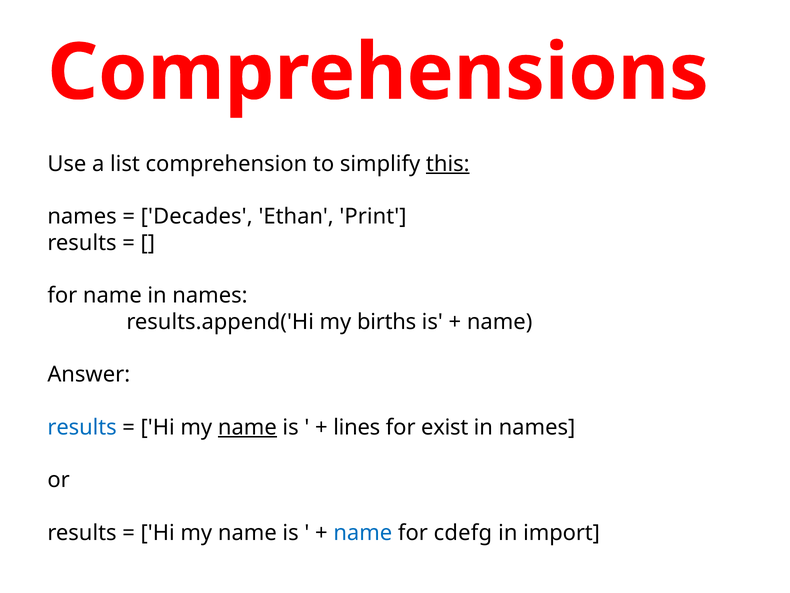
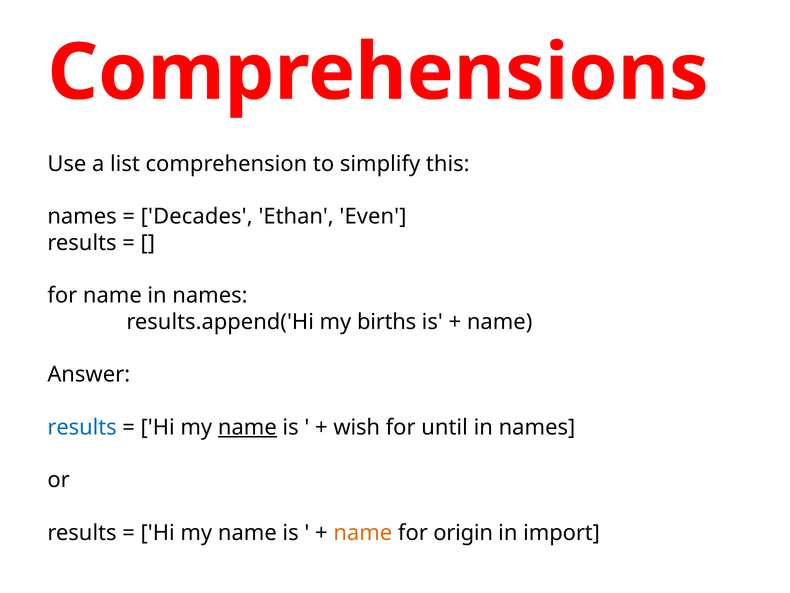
this underline: present -> none (448, 164)
Print: Print -> Even (373, 216)
lines: lines -> wish (357, 427)
exist: exist -> until (445, 427)
name colour: blue -> orange (363, 532)
cdefg: cdefg -> origin (463, 532)
